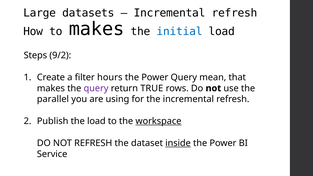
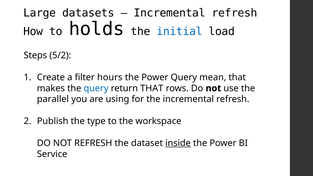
to makes: makes -> holds (97, 29)
9/2: 9/2 -> 5/2 (60, 55)
query colour: purple -> blue (96, 88)
return TRUE: TRUE -> THAT (152, 88)
the load: load -> type (96, 121)
workspace underline: present -> none (158, 121)
